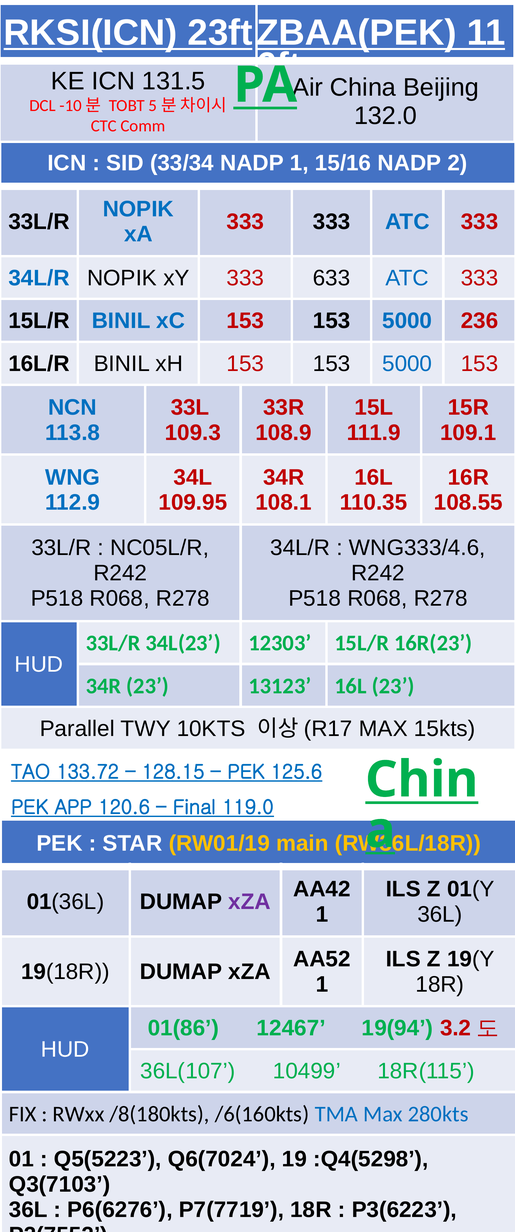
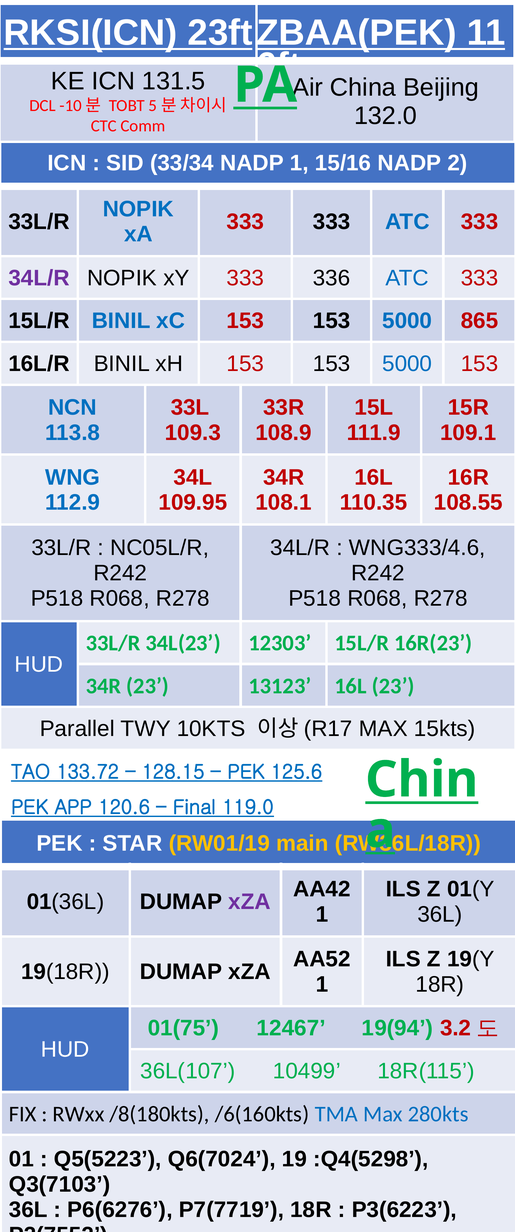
34L/R colour: blue -> purple (39, 278)
633: 633 -> 336 (332, 278)
236: 236 -> 865 (479, 321)
01(86: 01(86 -> 01(75 (183, 1028)
